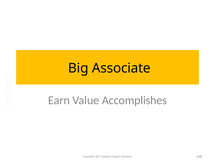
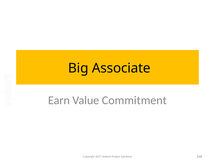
Accomplishes: Accomplishes -> Commitment (134, 100)
